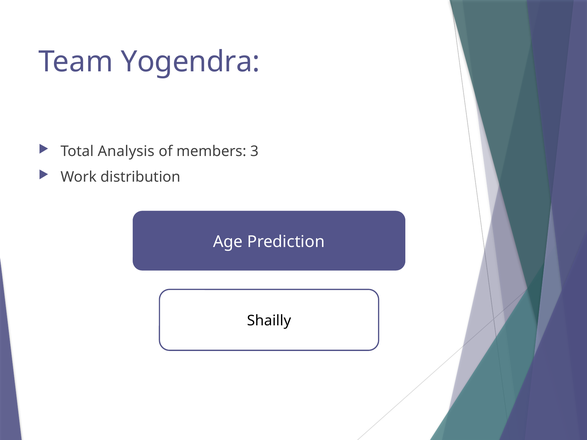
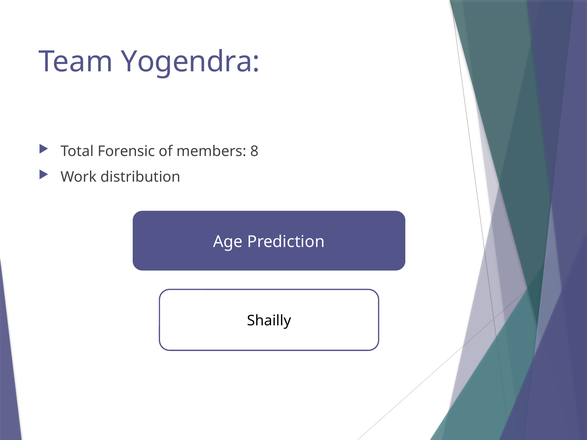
Analysis: Analysis -> Forensic (126, 151)
3: 3 -> 8 (254, 151)
